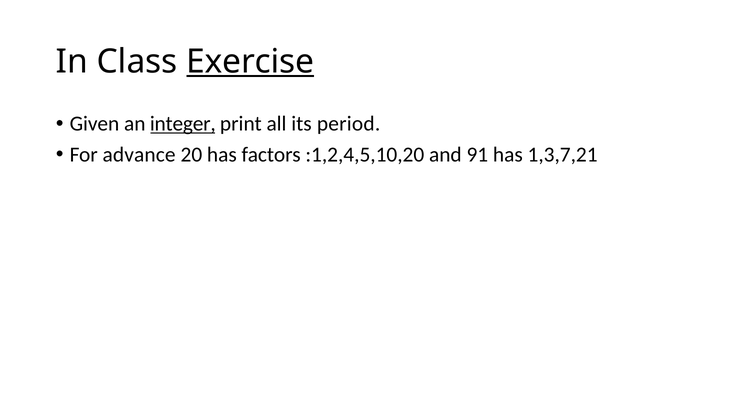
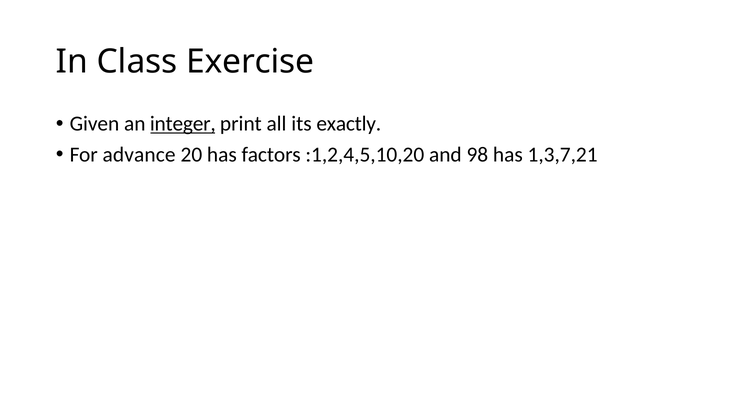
Exercise underline: present -> none (250, 62)
period: period -> exactly (349, 124)
91: 91 -> 98 (477, 155)
